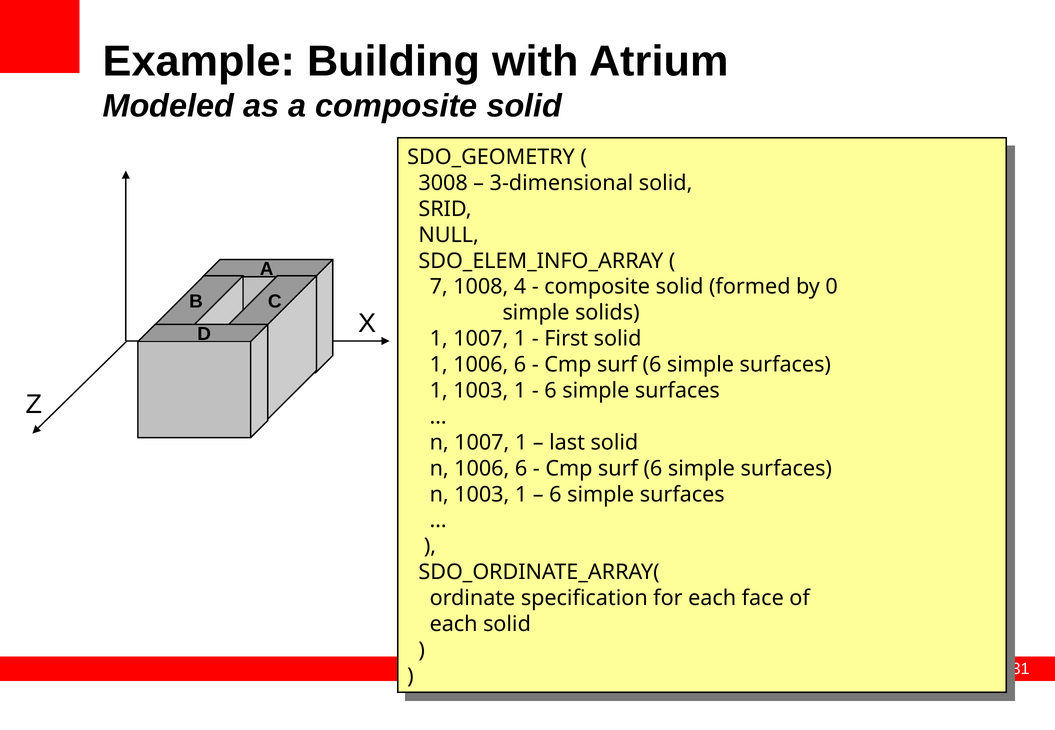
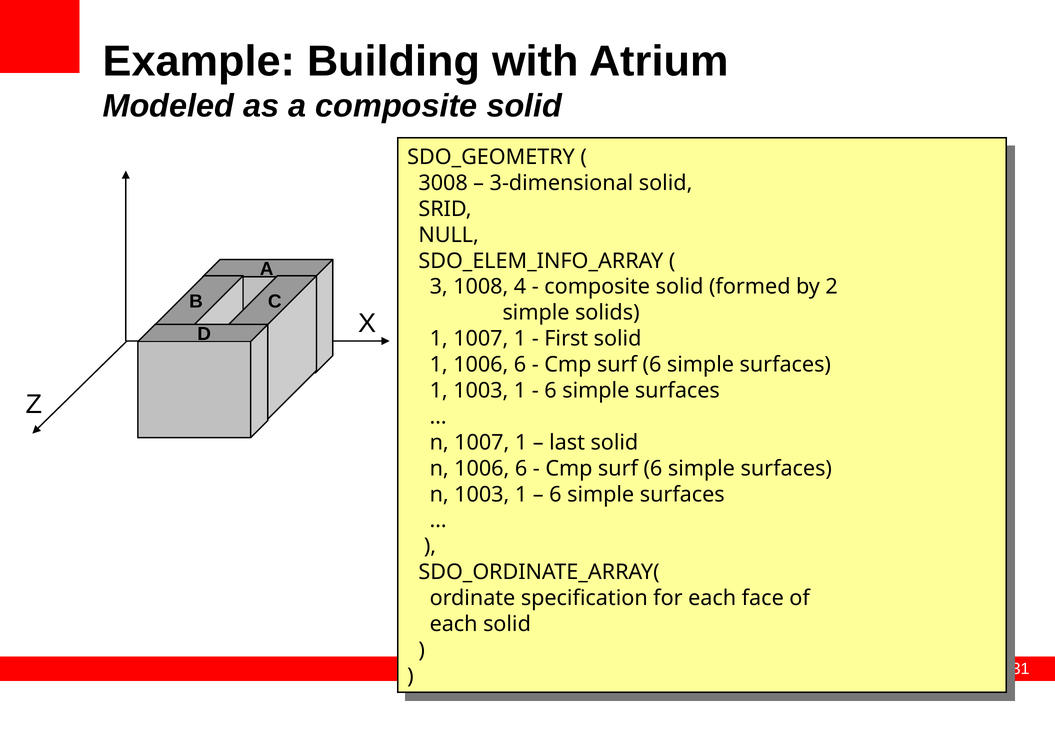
7: 7 -> 3 (439, 287)
0: 0 -> 2 (832, 287)
